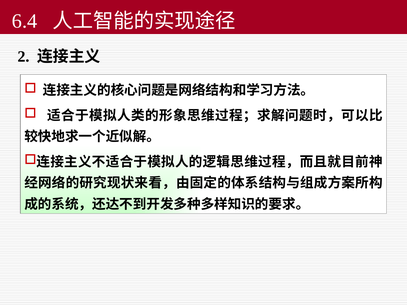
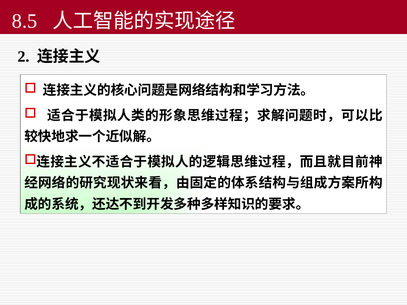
6.4: 6.4 -> 8.5 (25, 21)
